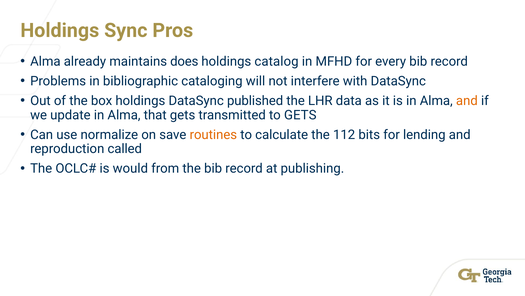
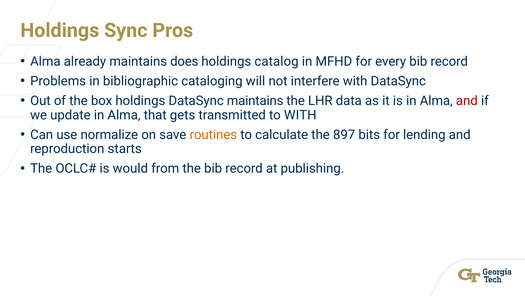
DataSync published: published -> maintains (255, 101)
and colour: orange -> red (467, 101)
to GETS: GETS -> WITH (300, 115)
112: 112 -> 897 (344, 134)
called: called -> starts (125, 149)
